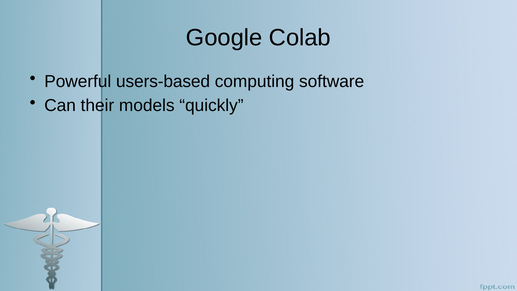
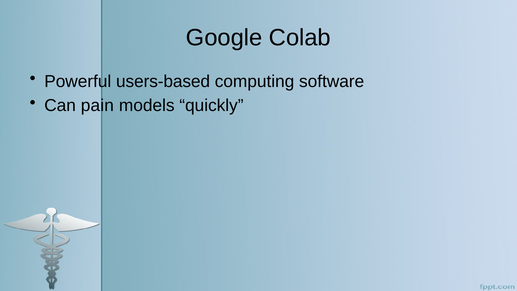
their: their -> pain (97, 105)
